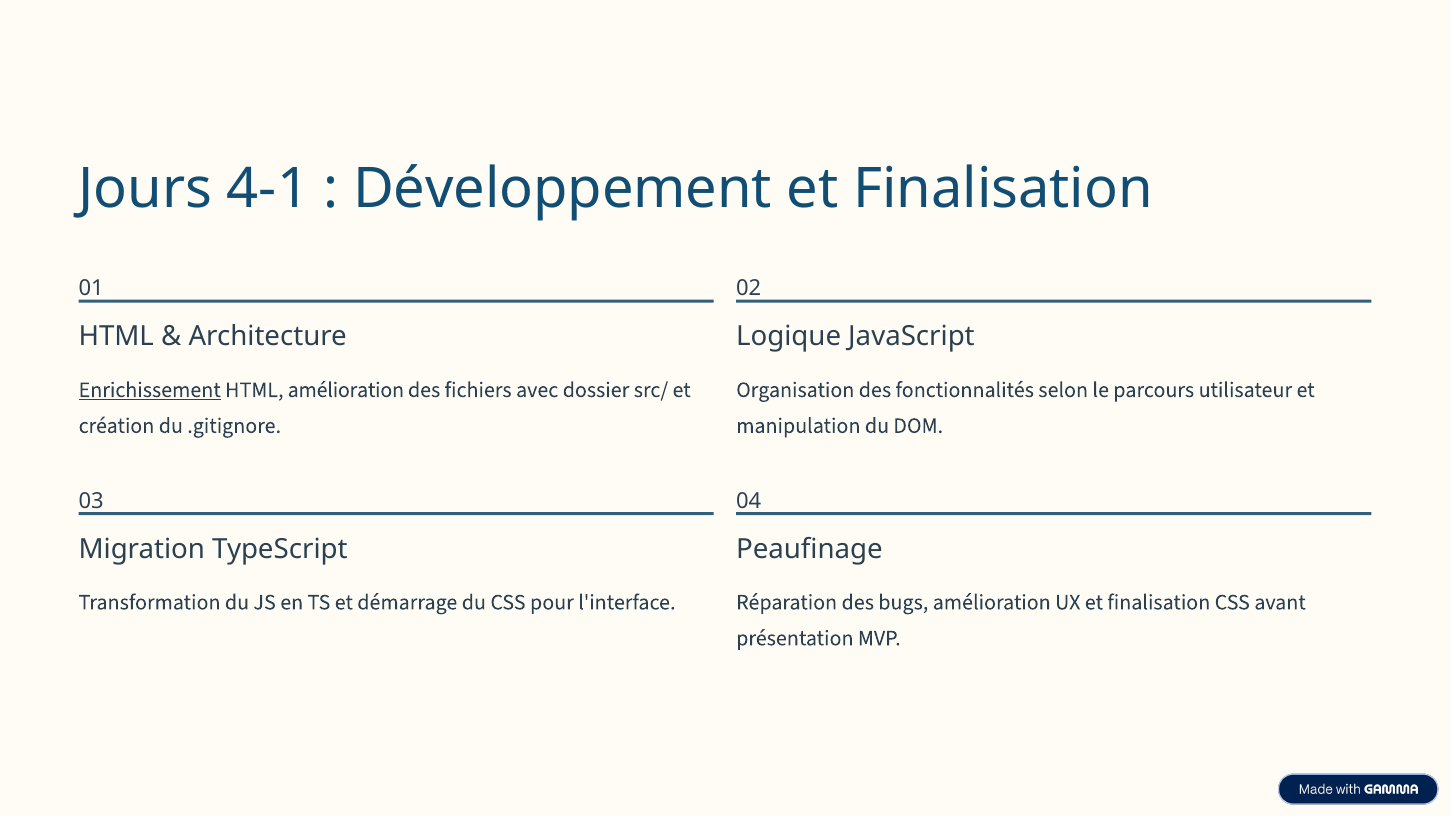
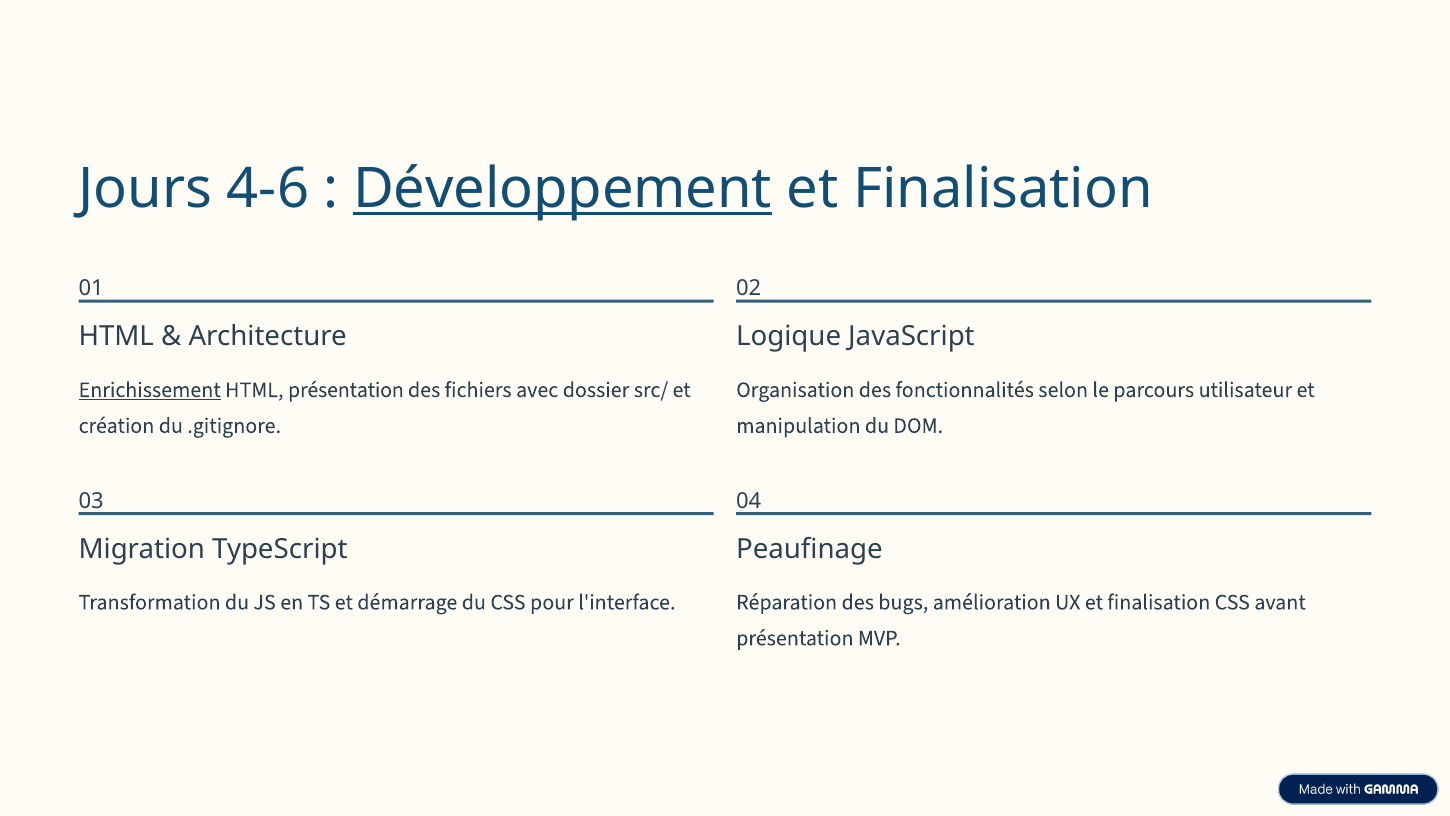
4-1: 4-1 -> 4-6 (268, 189)
Développement underline: none -> present (563, 189)
HTML amélioration: amélioration -> présentation (346, 390)
